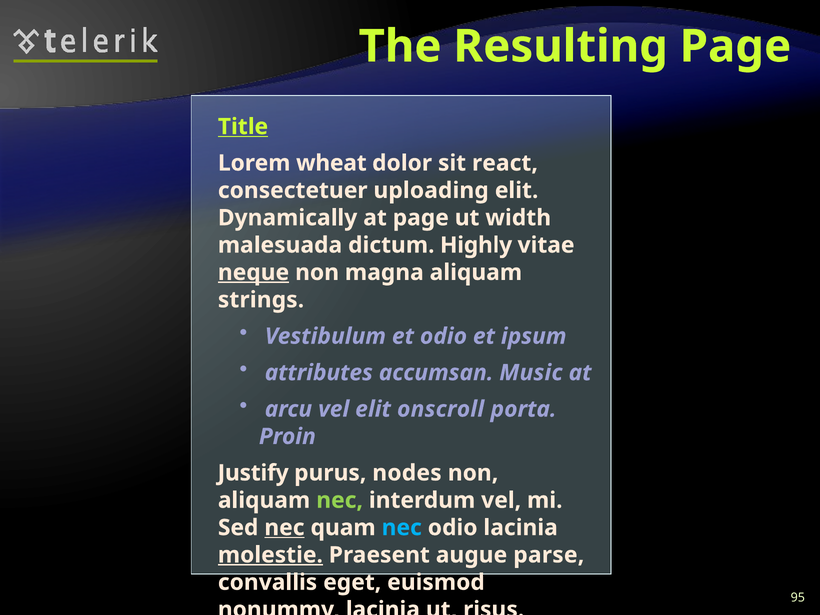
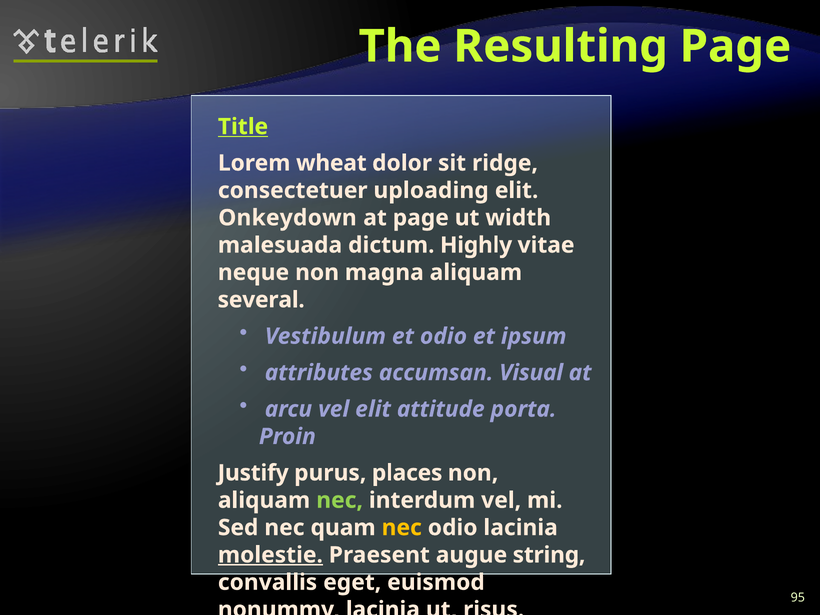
react: react -> ridge (505, 163)
Dynamically: Dynamically -> Onkeydown (287, 218)
neque underline: present -> none (254, 272)
strings: strings -> several (261, 300)
Music: Music -> Visual (531, 373)
onscroll: onscroll -> attitude (441, 409)
nodes: nodes -> places (407, 473)
nec underline: present -> none (284, 528)
nec colour: light blue -> yellow (402, 528)
parse: parse -> string (549, 555)
